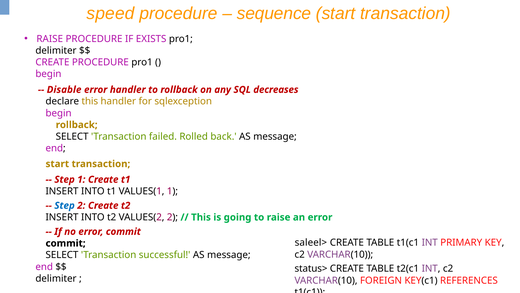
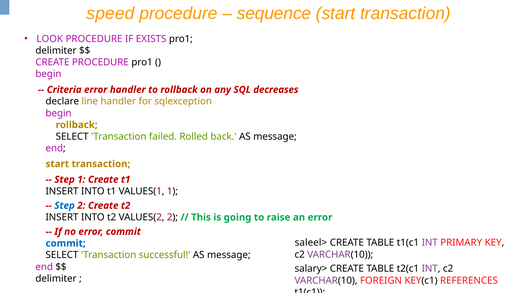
RAISE: RAISE -> LOOK (50, 39)
Disable: Disable -> Criteria (64, 90)
declare this: this -> line (90, 101)
commit colour: black -> blue (66, 243)
status>: status> -> salary> (311, 268)
